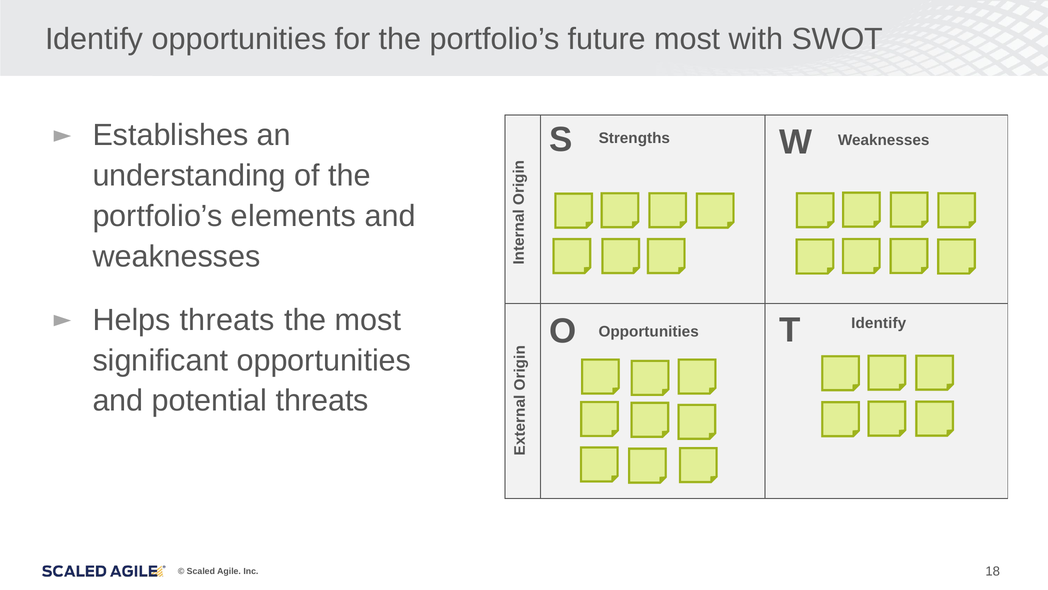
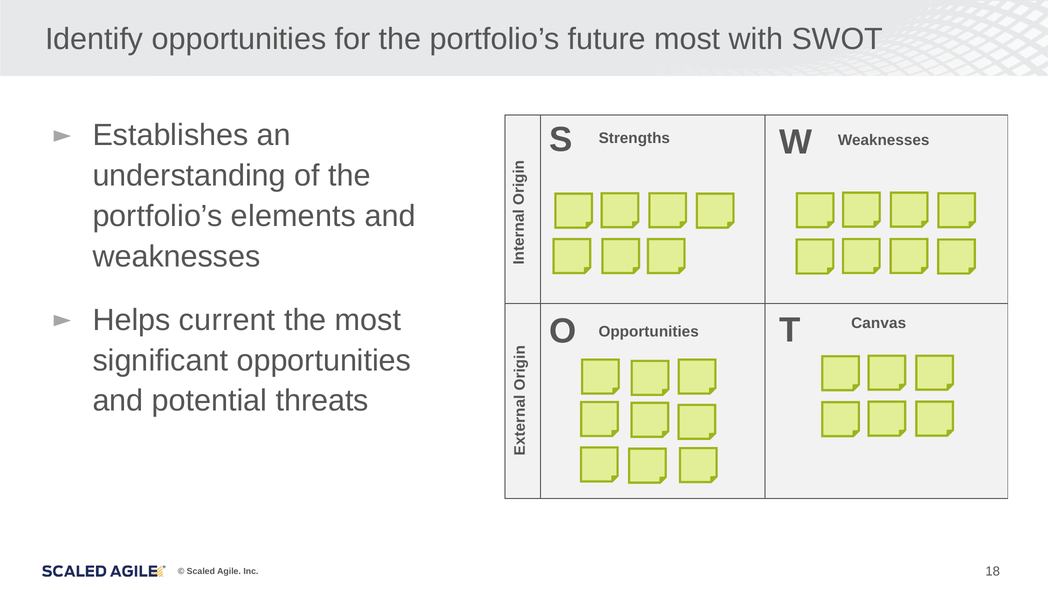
Helps threats: threats -> current (227, 320)
Identify: Identify -> Canvas (879, 323)
